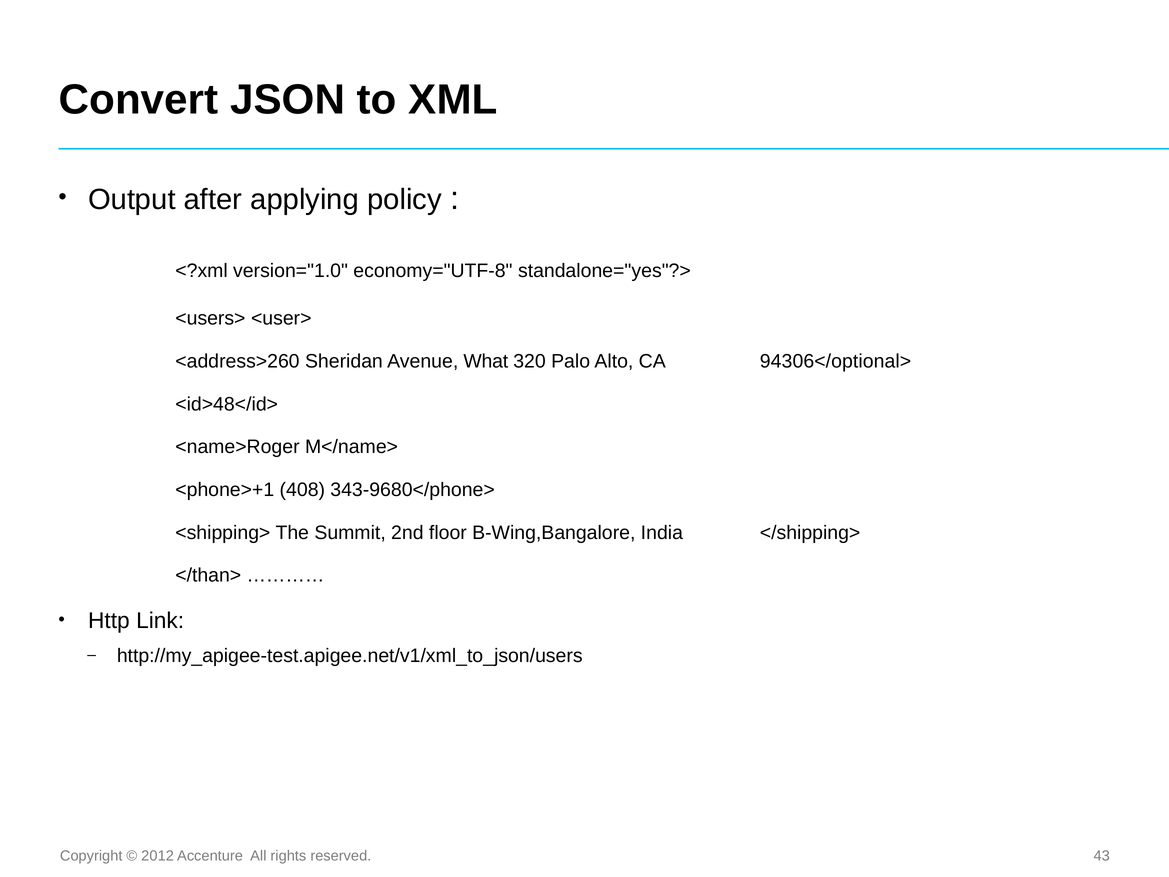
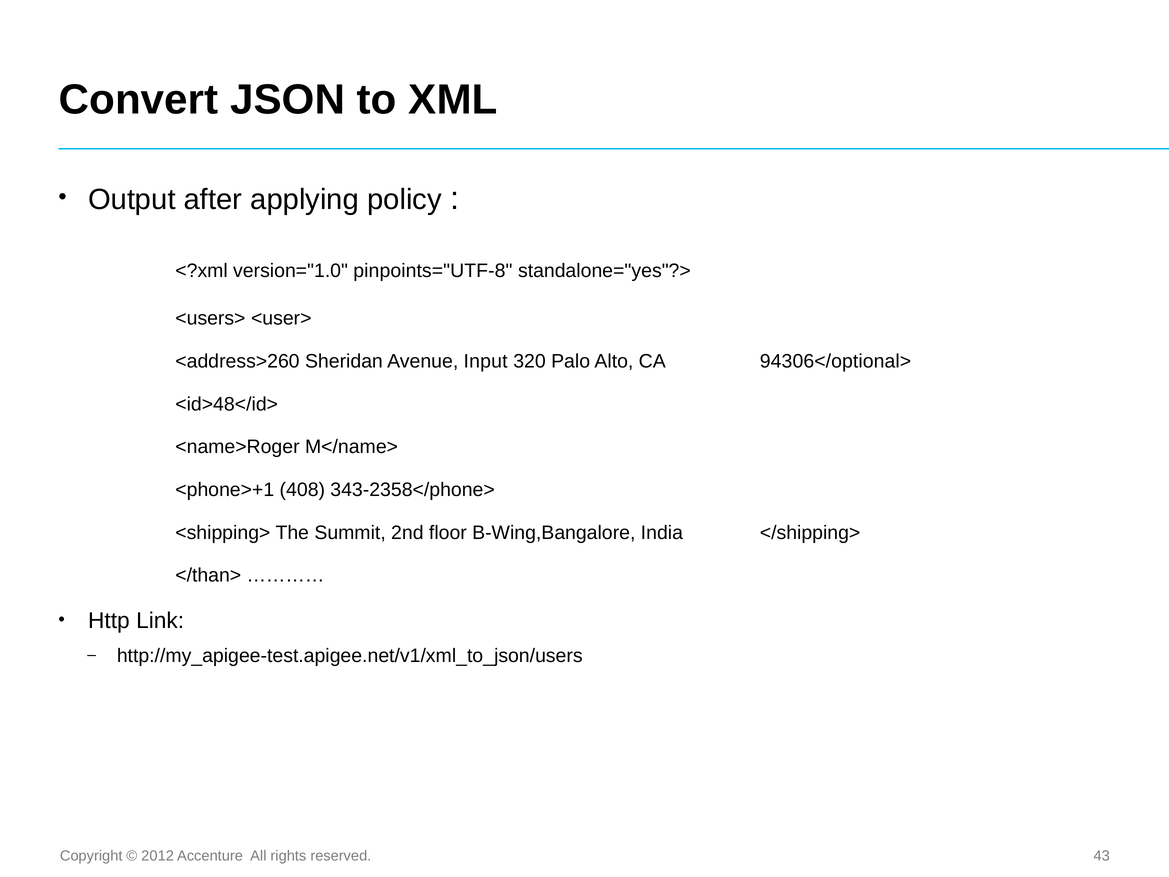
economy="UTF-8: economy="UTF-8 -> pinpoints="UTF-8 (433, 271)
What: What -> Input (486, 361)
343-9680</phone>: 343-9680</phone> -> 343-2358</phone> (413, 490)
